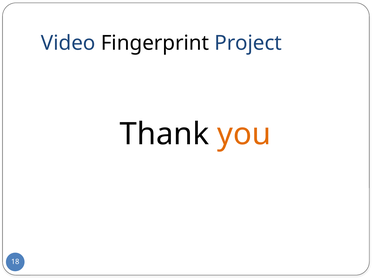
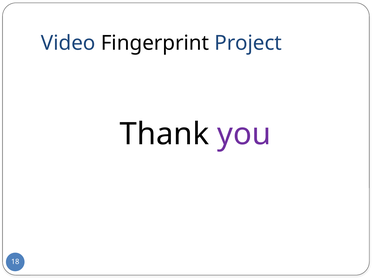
you colour: orange -> purple (244, 134)
